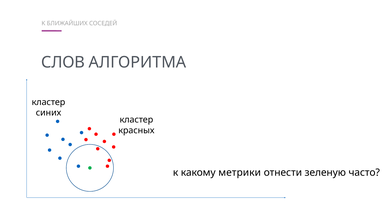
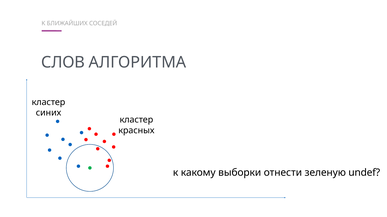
метрики: метрики -> выборки (240, 173)
часто: часто -> undef (364, 173)
